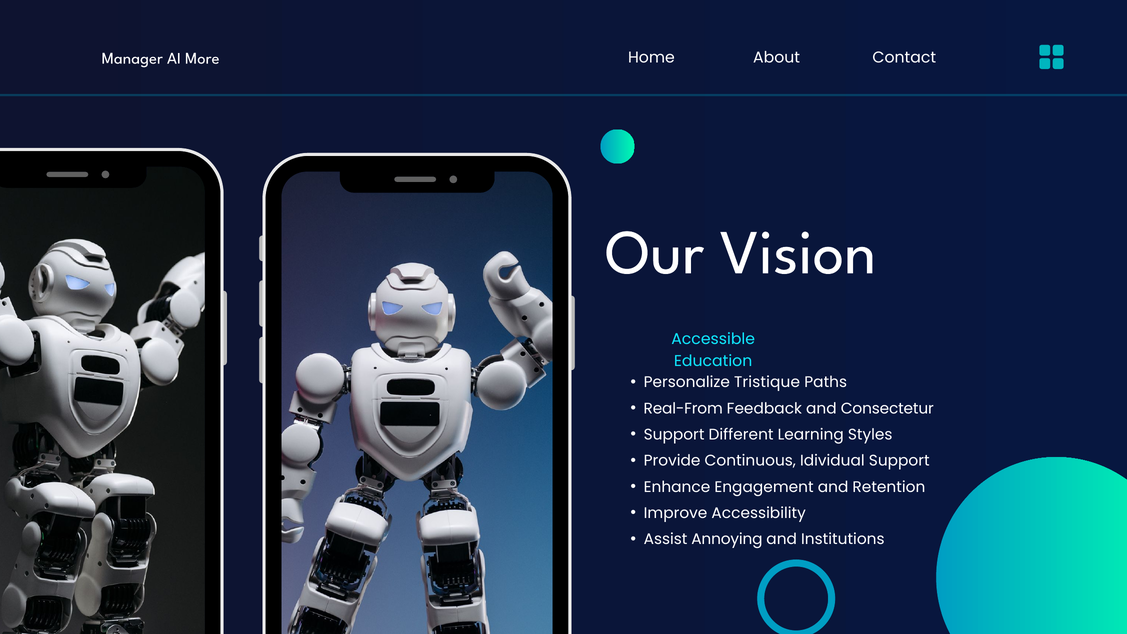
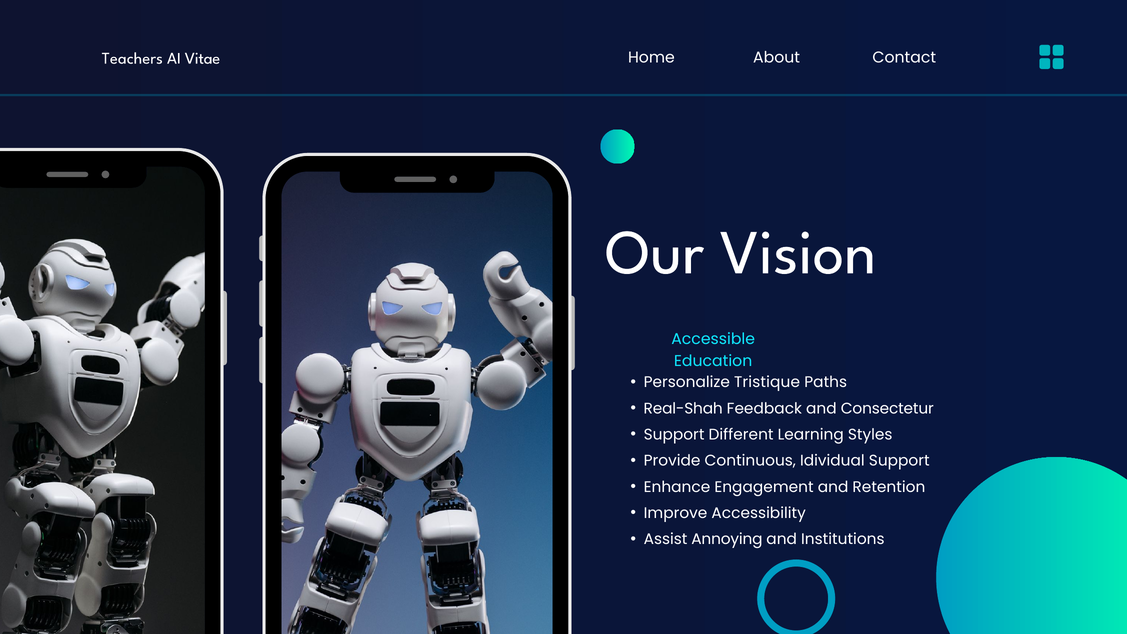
Manager: Manager -> Teachers (132, 58)
More: More -> Vitae (202, 58)
Real-From: Real-From -> Real-Shah (683, 409)
